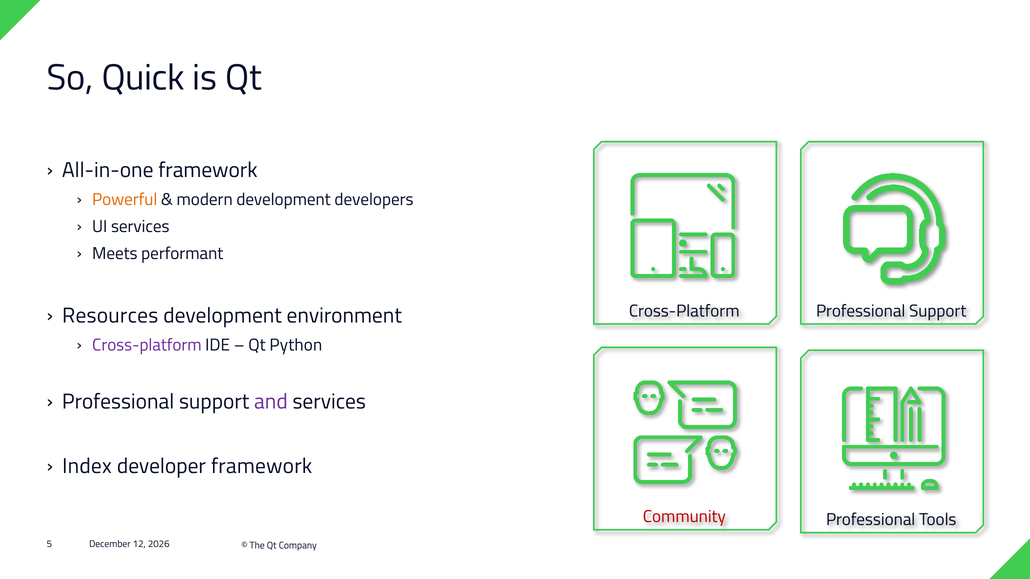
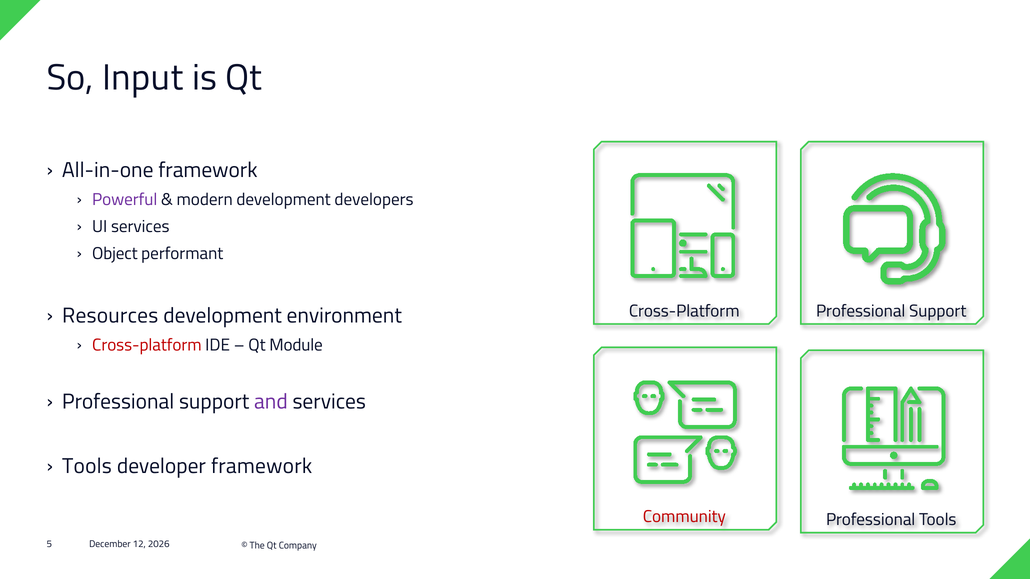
Quick: Quick -> Input (143, 78)
Powerful colour: orange -> purple (125, 200)
Meets: Meets -> Object (115, 254)
Cross-platform colour: purple -> red (147, 345)
Python: Python -> Module (296, 345)
Index: Index -> Tools (87, 466)
